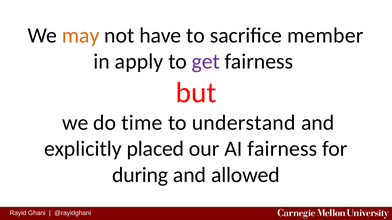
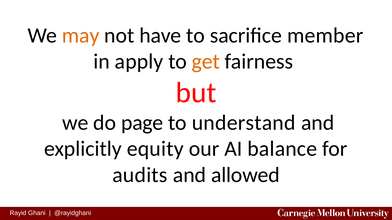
get colour: purple -> orange (206, 62)
time: time -> page (142, 123)
placed: placed -> equity (155, 149)
AI fairness: fairness -> balance (282, 149)
during: during -> audits (140, 175)
